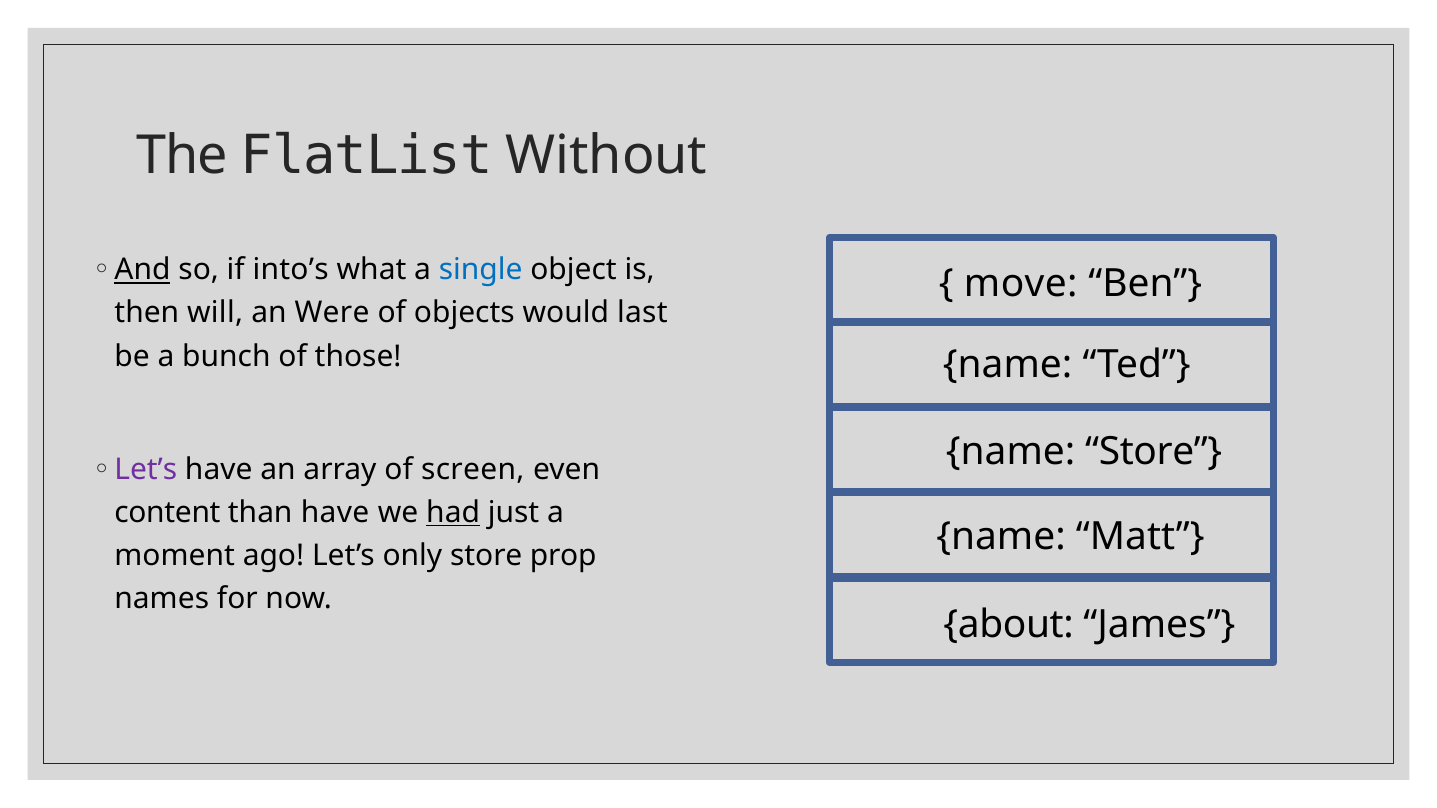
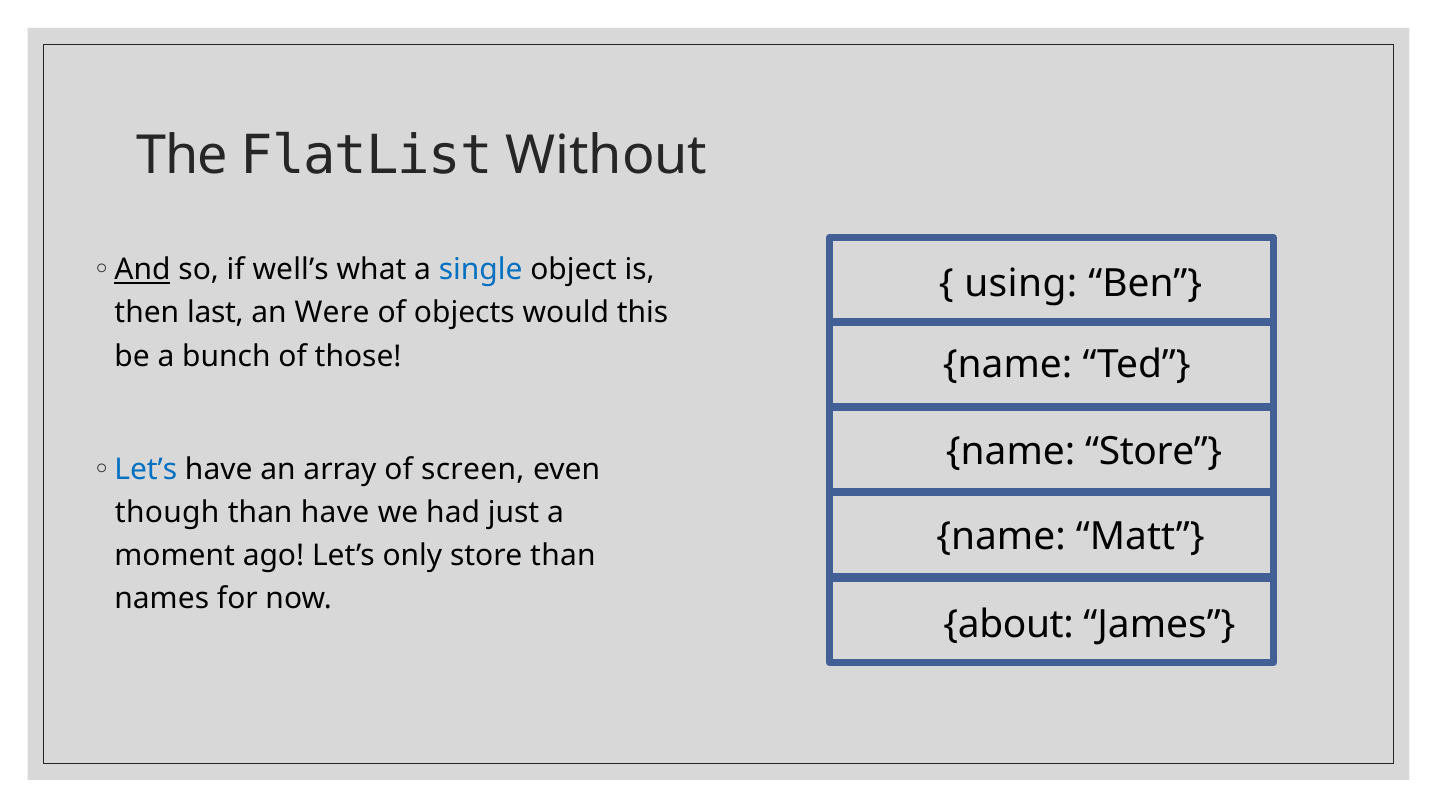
into’s: into’s -> well’s (291, 270)
move: move -> using (1021, 284)
will: will -> last (215, 313)
last: last -> this (643, 313)
Let’s colour: purple -> blue (146, 470)
content: content -> though (167, 513)
had underline: present -> none (453, 513)
store prop: prop -> than (563, 556)
